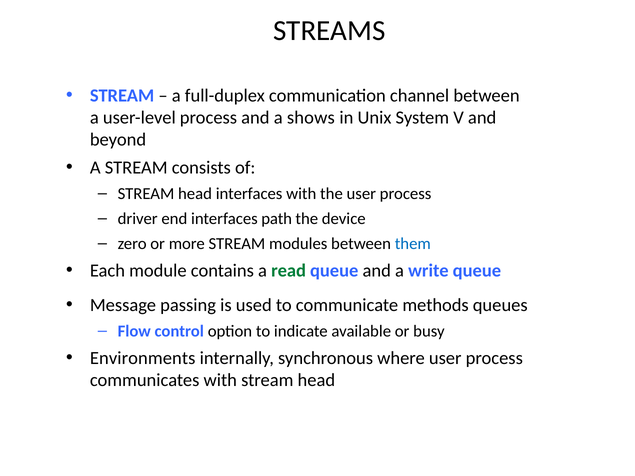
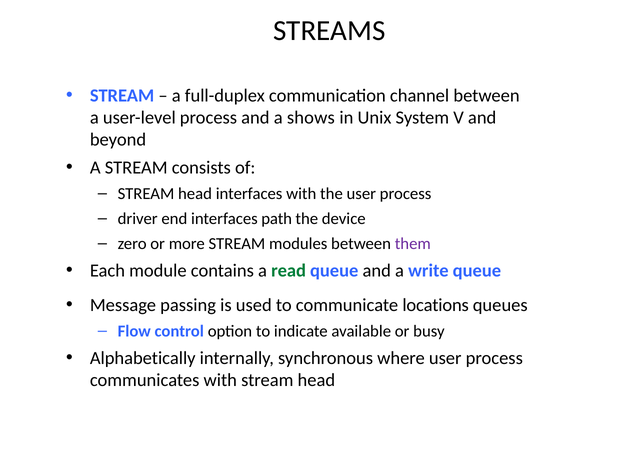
them colour: blue -> purple (413, 244)
methods: methods -> locations (436, 305)
Environments: Environments -> Alphabetically (143, 358)
